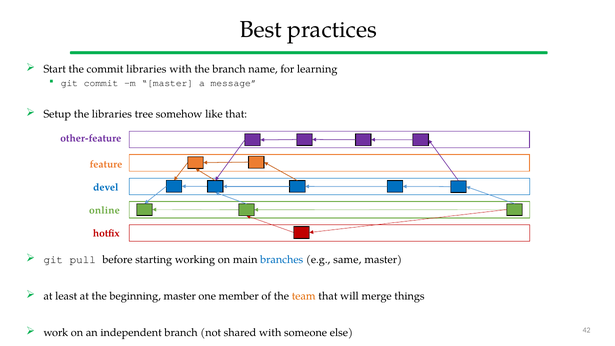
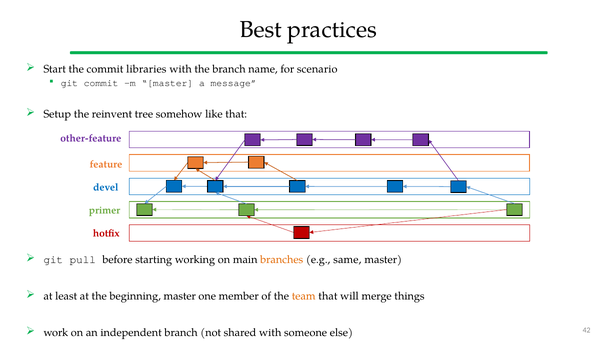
learning: learning -> scenario (317, 69)
the libraries: libraries -> reinvent (112, 114)
online: online -> primer (105, 210)
branches colour: blue -> orange (282, 260)
